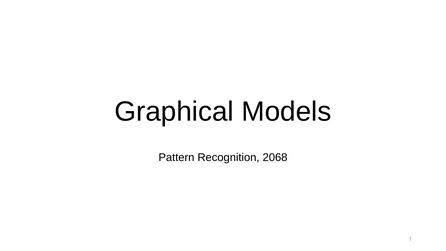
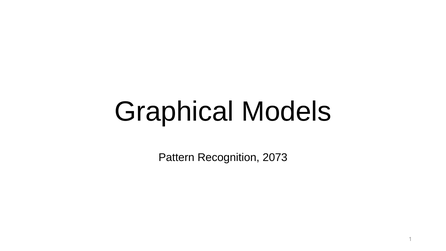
2068: 2068 -> 2073 (275, 157)
